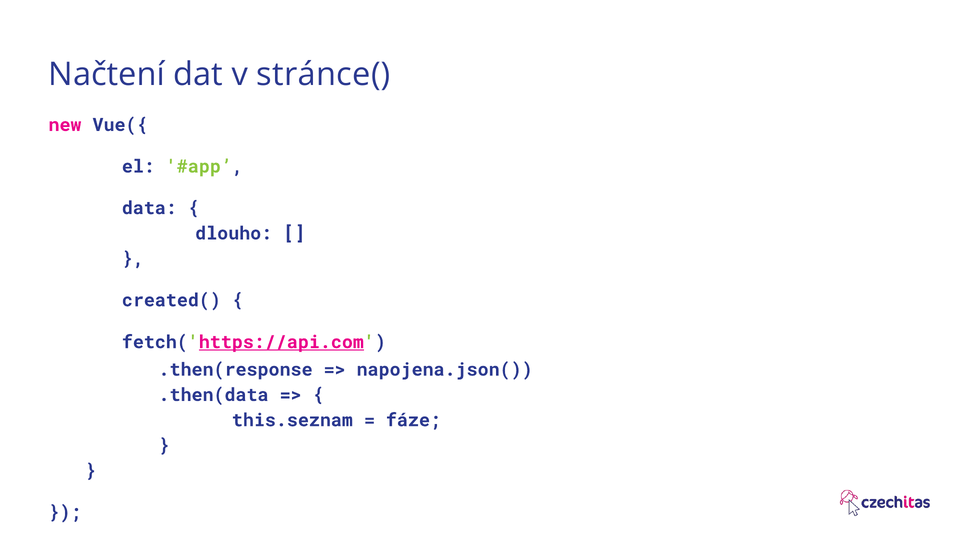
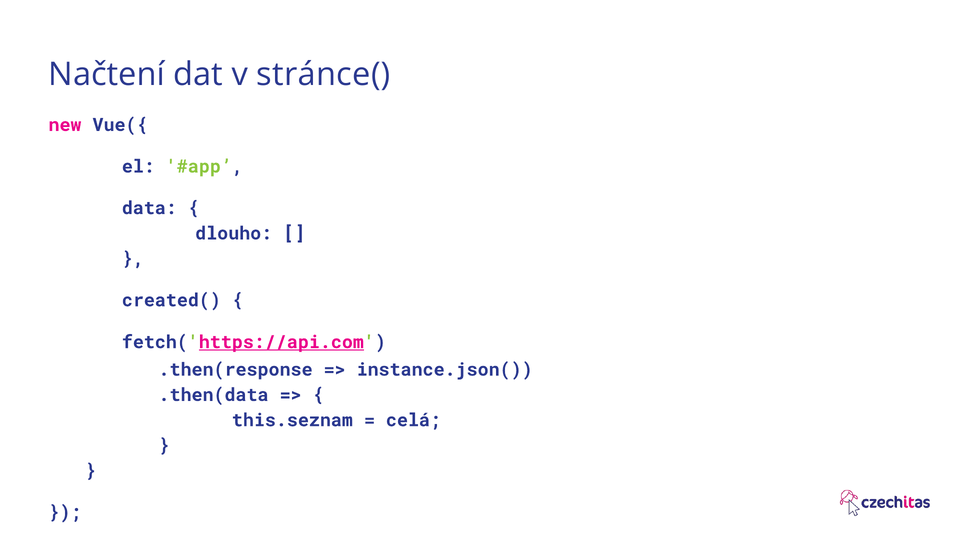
napojena.json(: napojena.json( -> instance.json( (445, 370)
fáze: fáze -> celá (413, 420)
